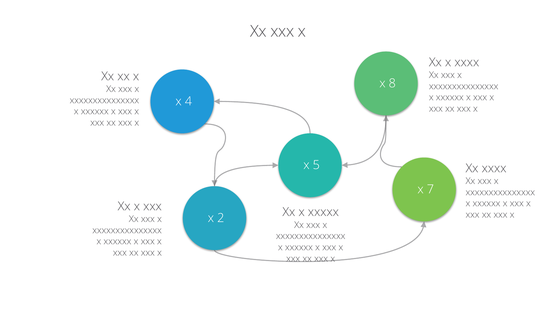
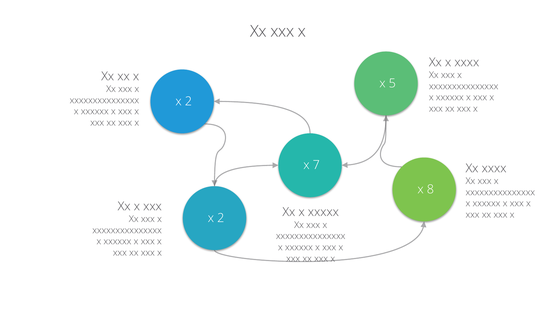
8: 8 -> 5 (392, 83)
4: 4 -> 2 (188, 101)
5: 5 -> 7 (316, 165)
7: 7 -> 8 (430, 189)
